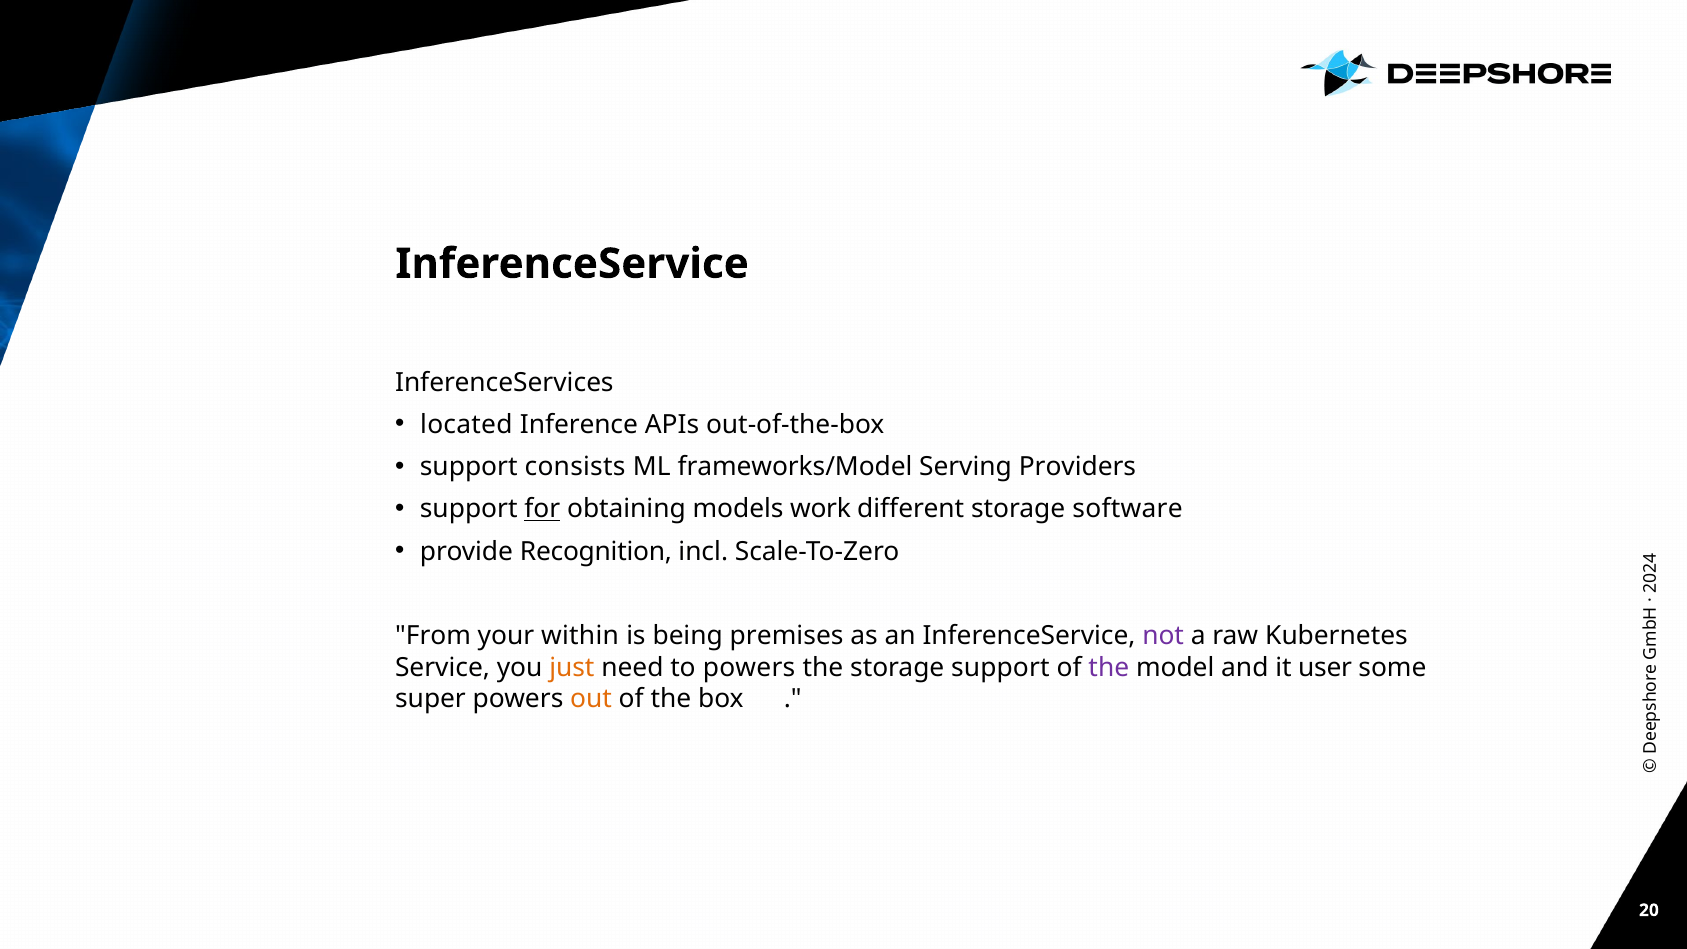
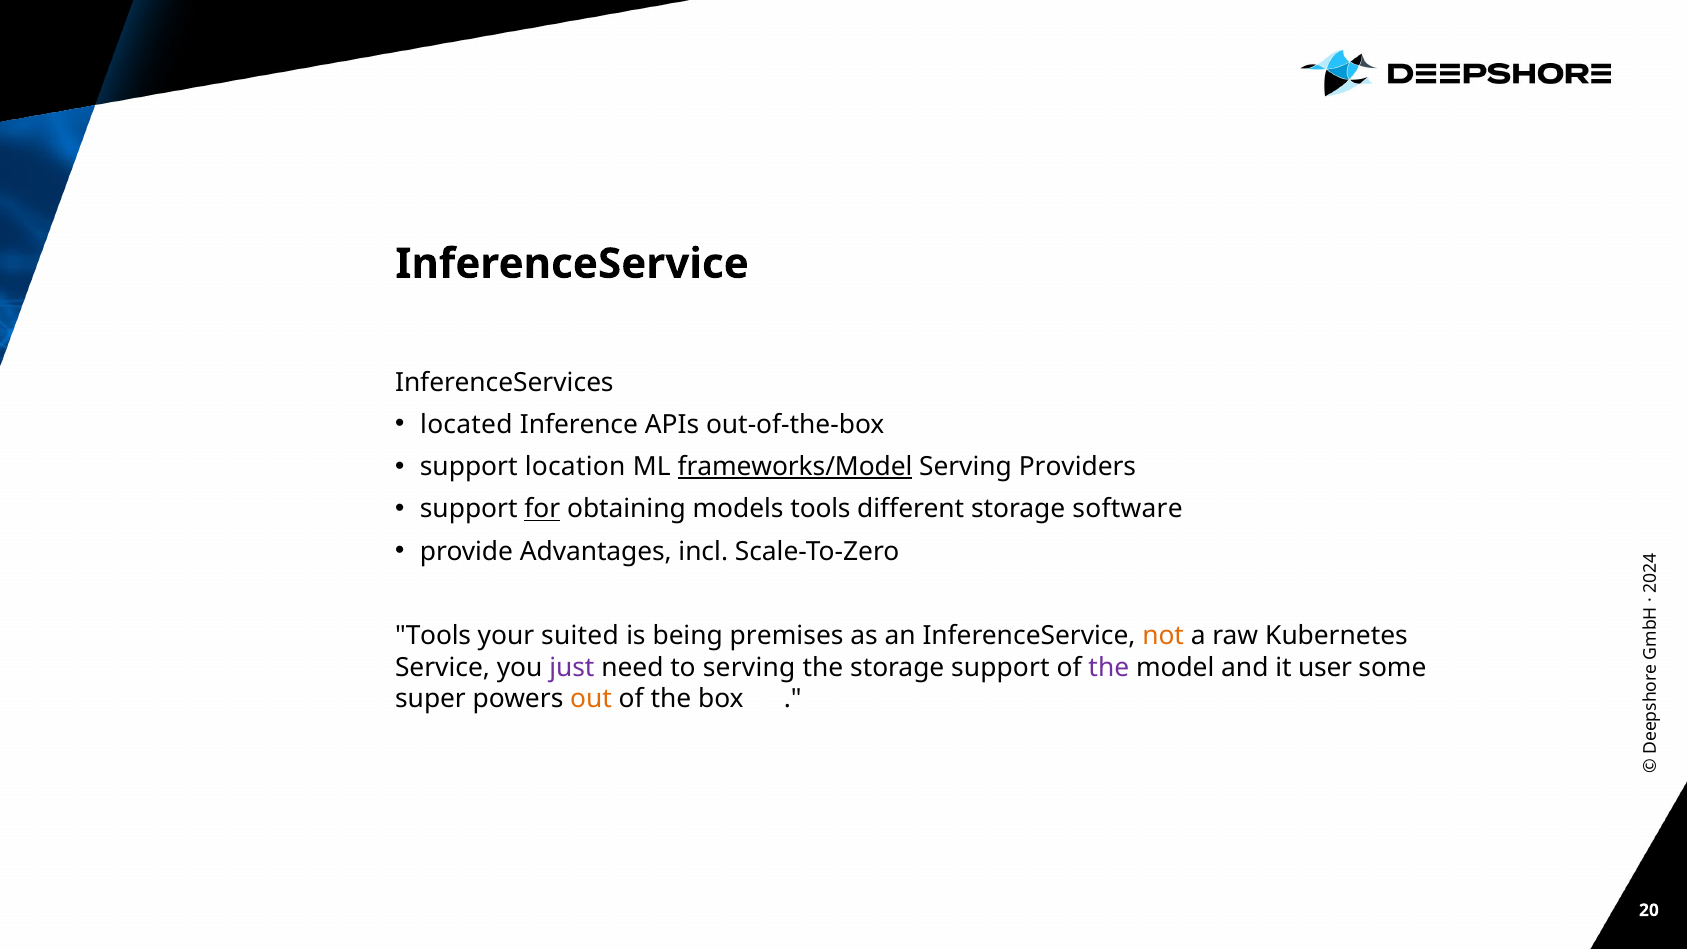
consists: consists -> location (575, 467)
frameworks/Model underline: none -> present (795, 467)
models work: work -> tools (820, 509)
Recognition: Recognition -> Advantages (596, 551)
From: From -> Tools (433, 636)
within: within -> suited (580, 636)
not colour: purple -> orange (1163, 636)
just colour: orange -> purple (572, 667)
to powers: powers -> serving (749, 667)
